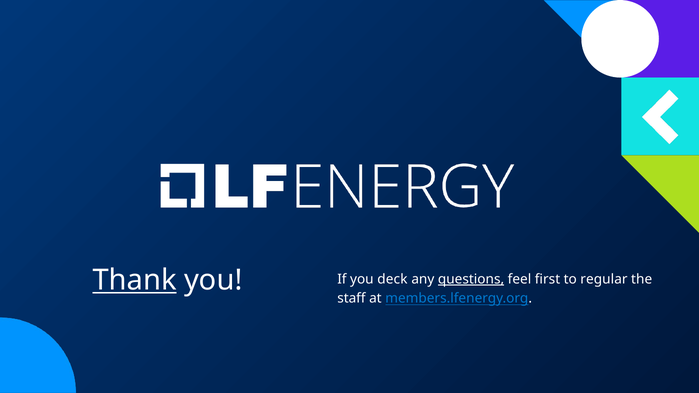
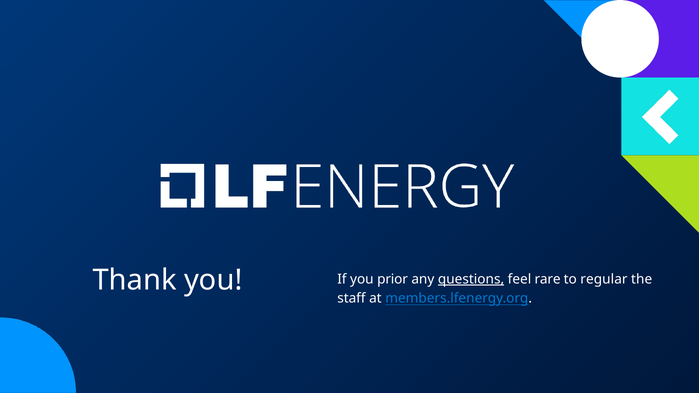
Thank underline: present -> none (135, 280)
deck: deck -> prior (393, 279)
first: first -> rare (548, 279)
